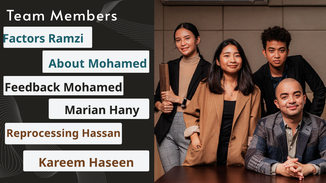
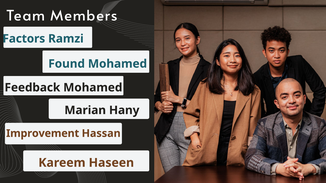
About: About -> Found (67, 64)
Reprocessing: Reprocessing -> Improvement (43, 134)
